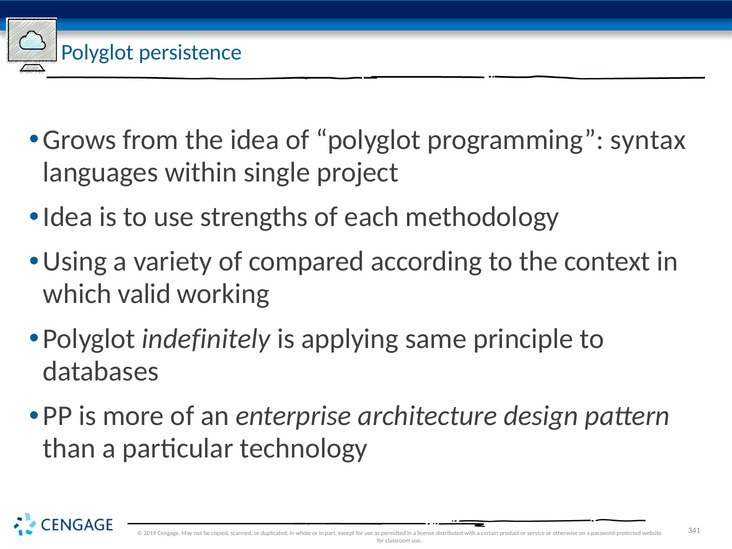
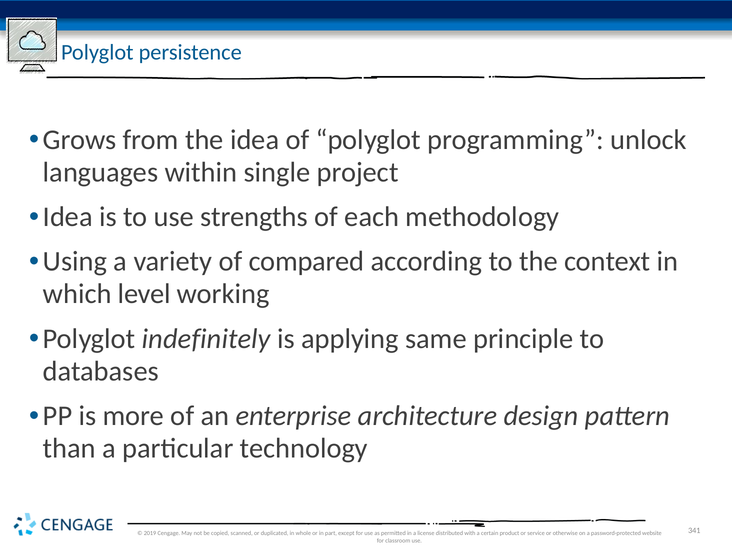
syntax: syntax -> unlock (648, 140)
valid: valid -> level (144, 294)
